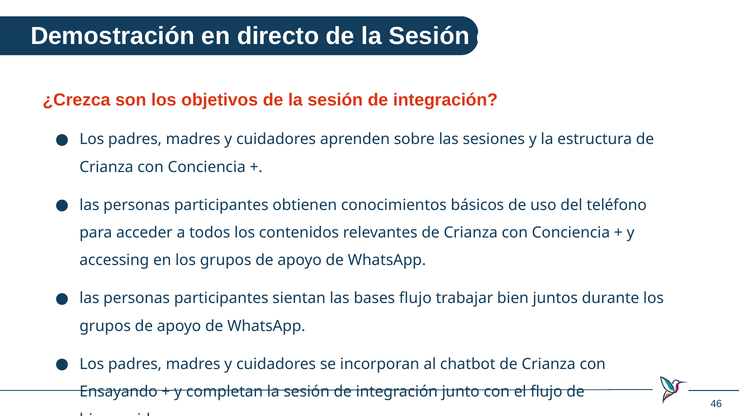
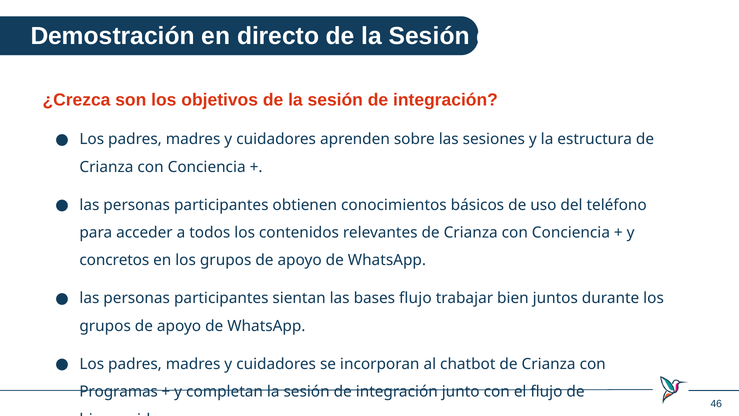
accessing: accessing -> concretos (114, 260)
Ensayando: Ensayando -> Programas (119, 392)
